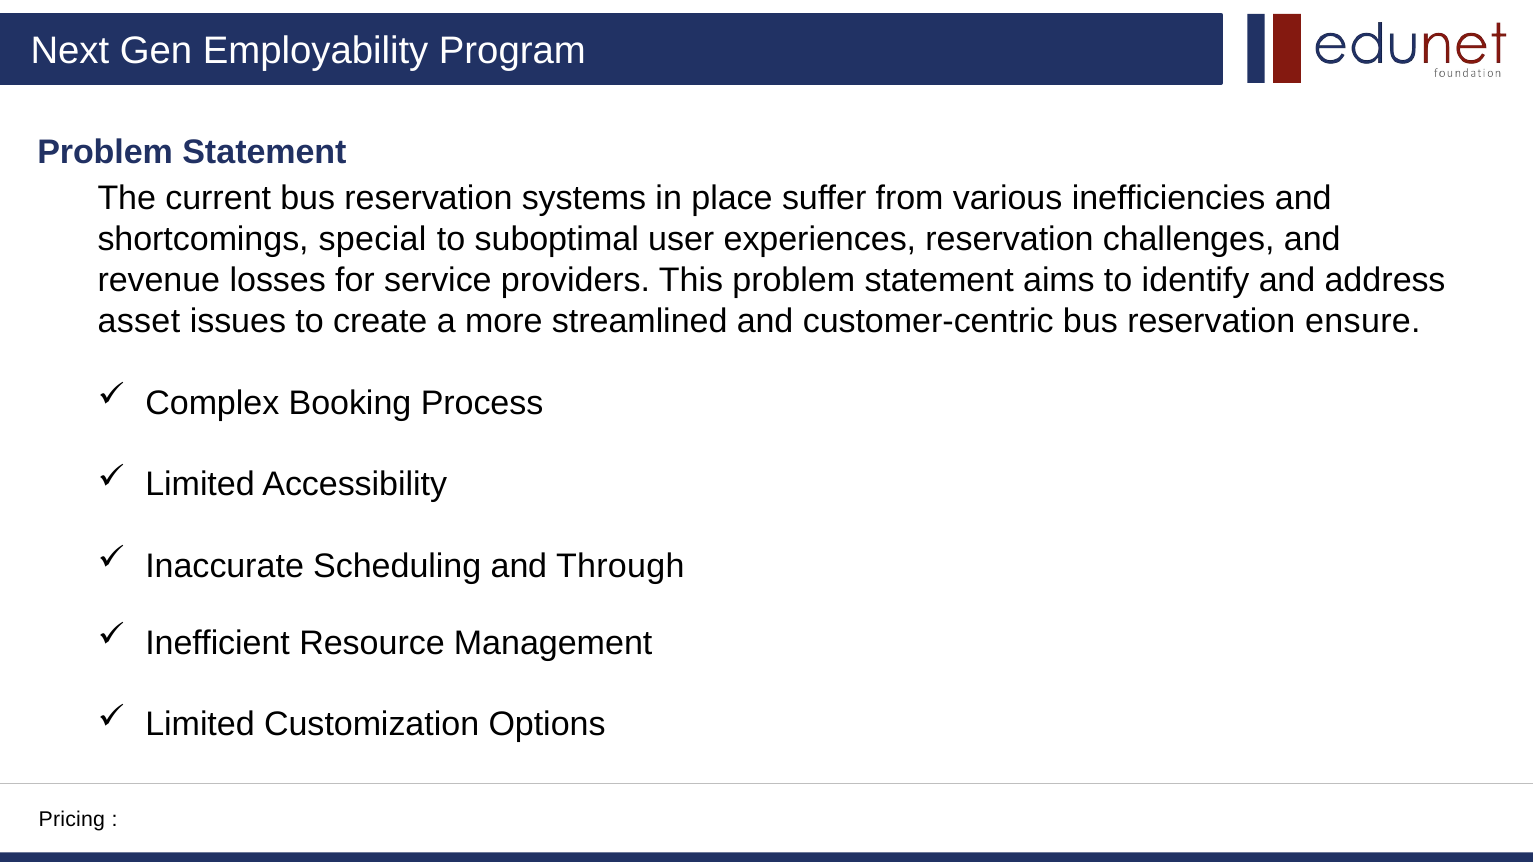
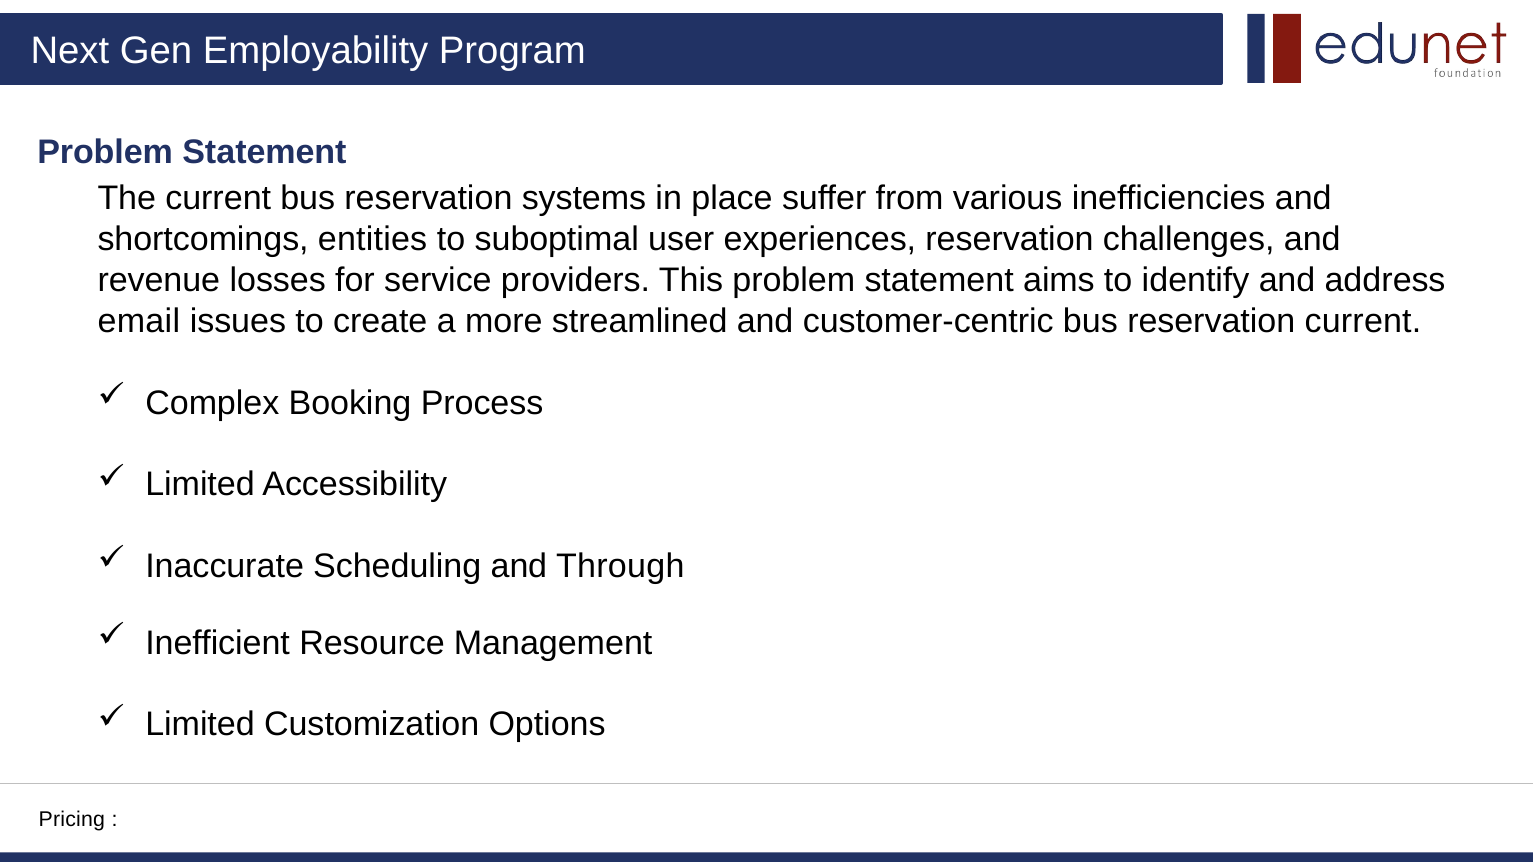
special: special -> entities (373, 240)
asset: asset -> email (139, 321)
reservation ensure: ensure -> current (1363, 321)
